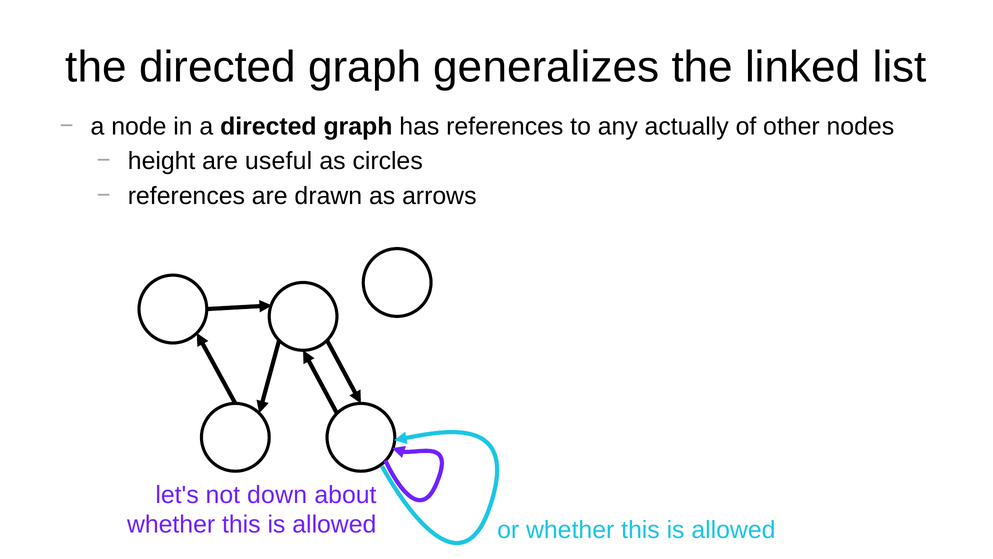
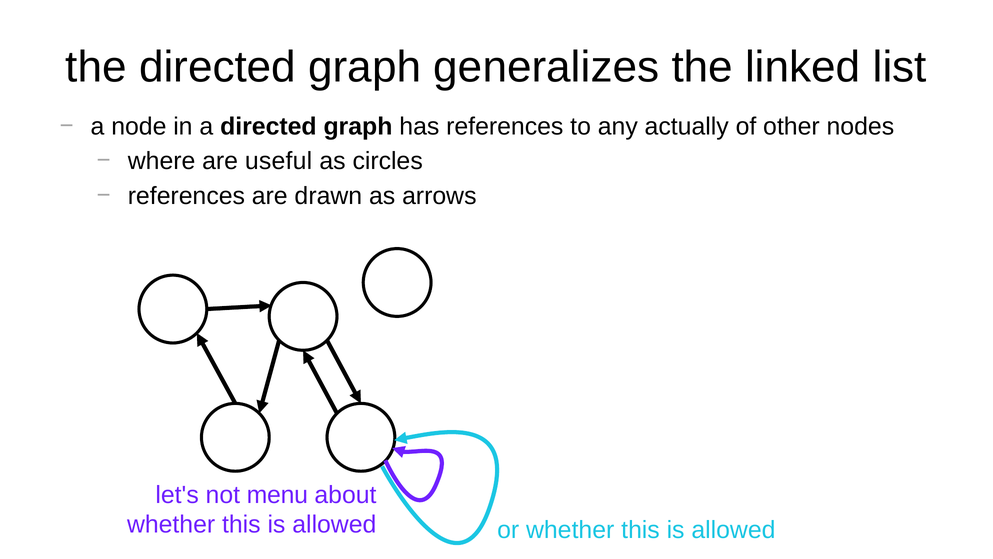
height: height -> where (162, 161)
down: down -> menu (277, 494)
